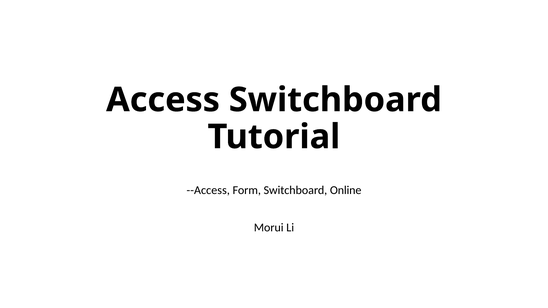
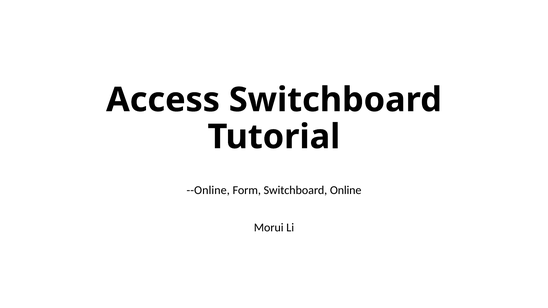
--Access: --Access -> --Online (208, 190)
